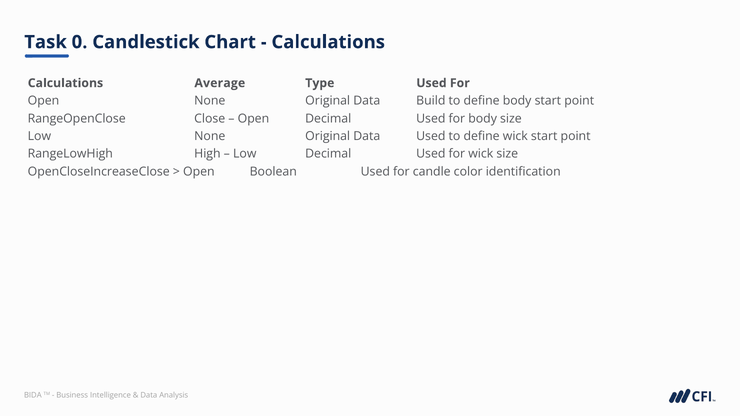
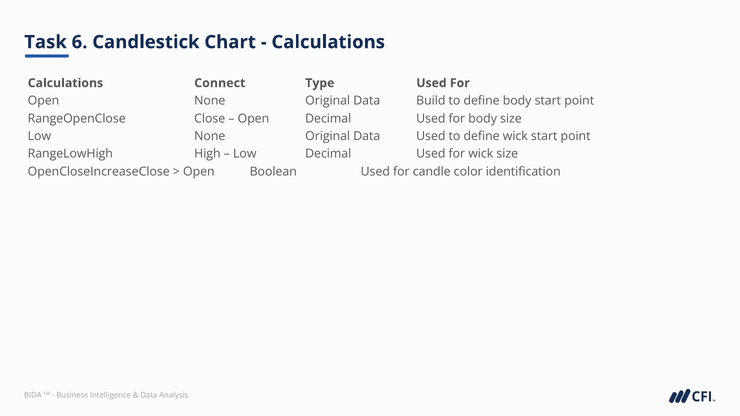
0: 0 -> 6 (80, 42)
Average: Average -> Connect (220, 83)
